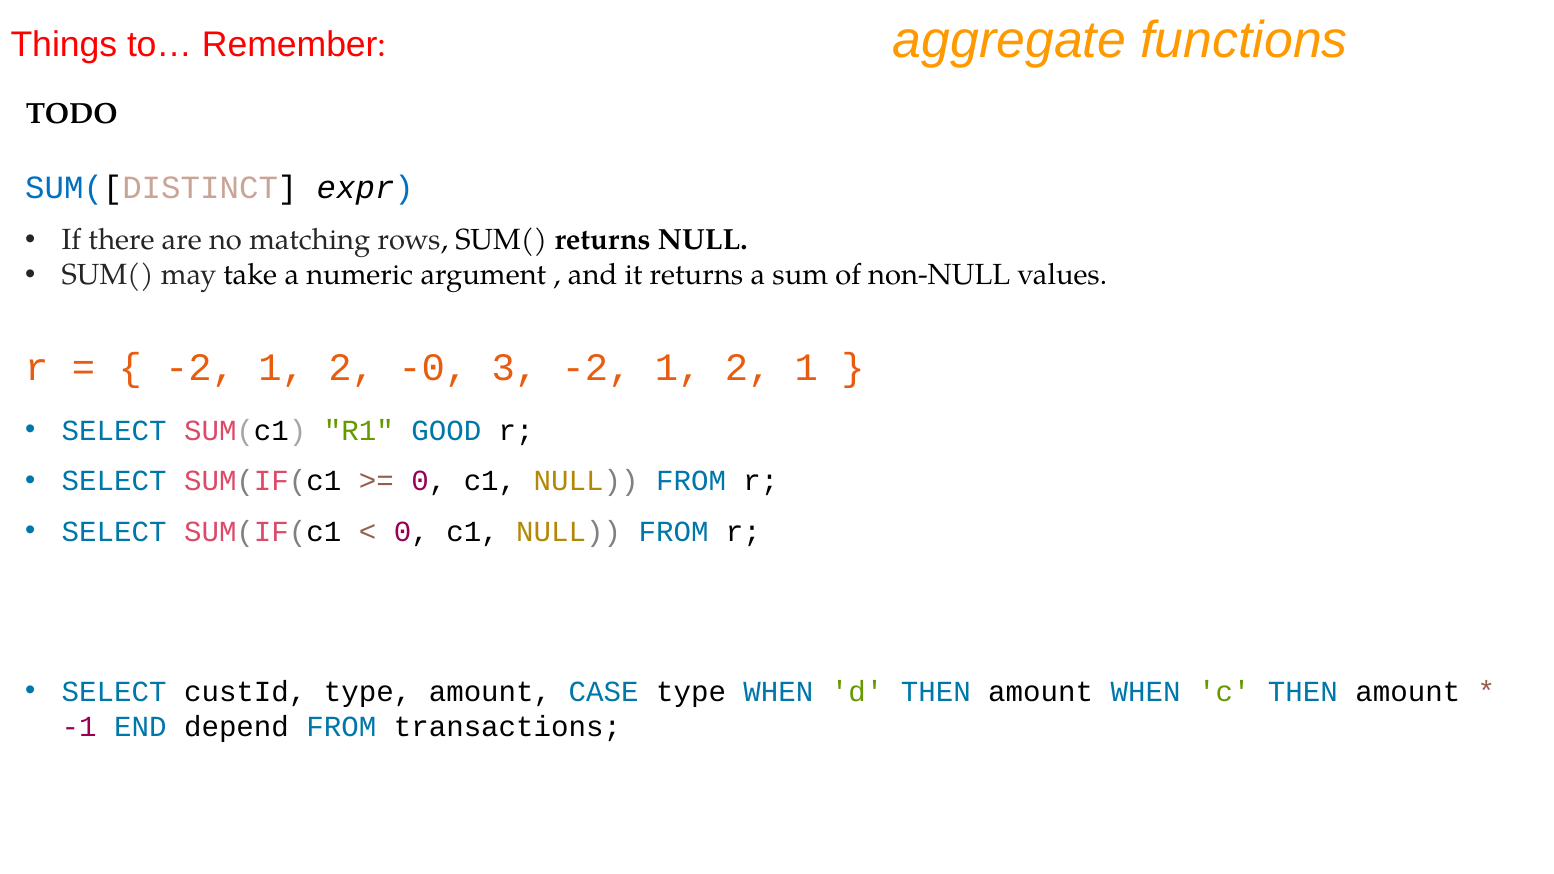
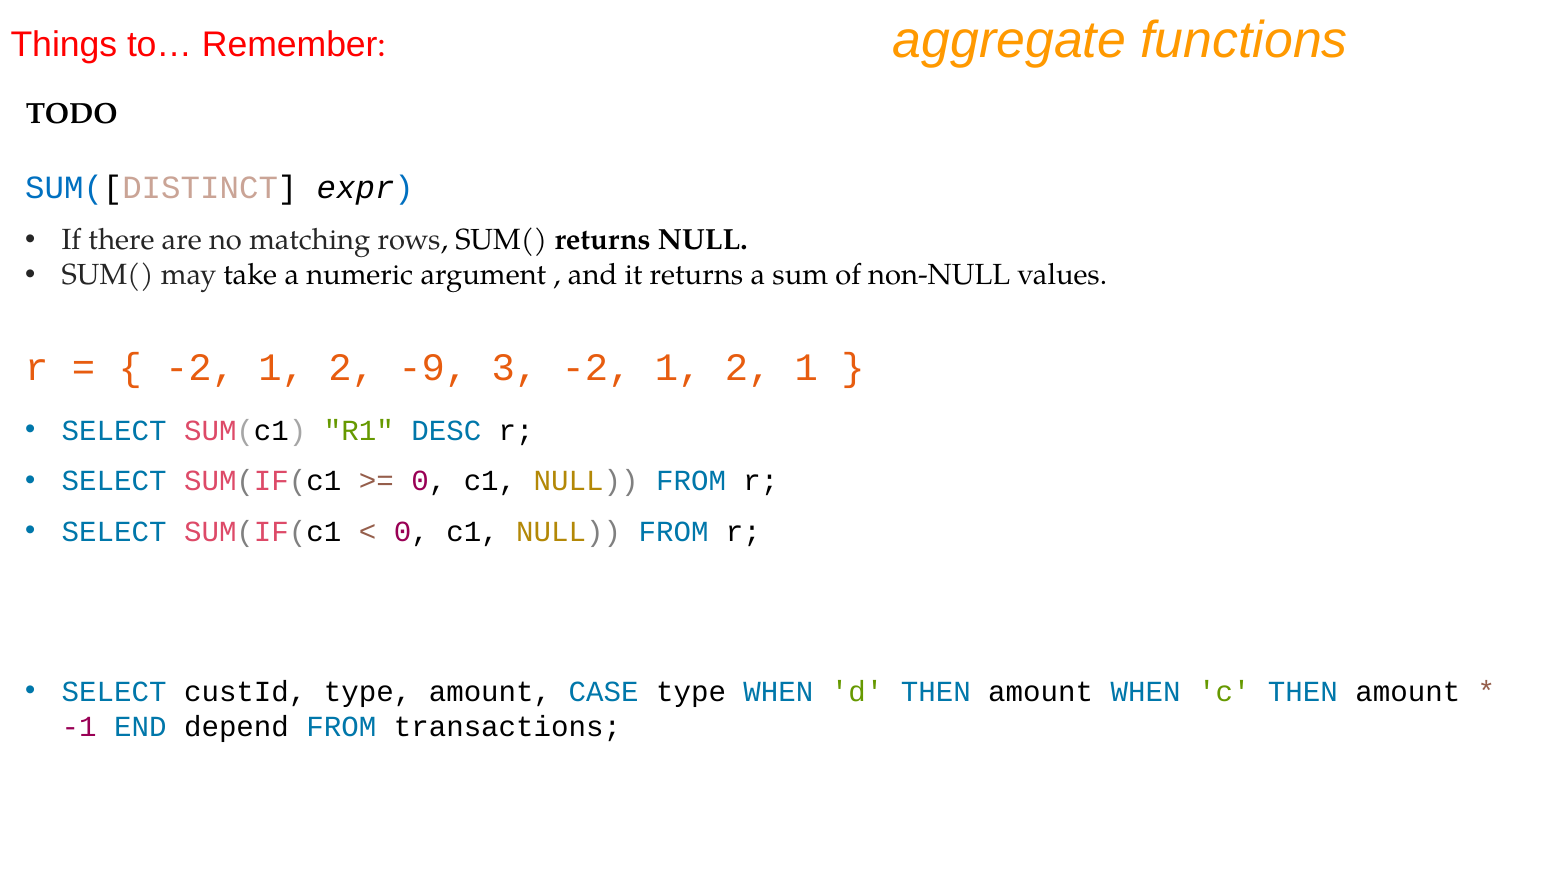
-0: -0 -> -9 (433, 368)
GOOD: GOOD -> DESC (446, 431)
